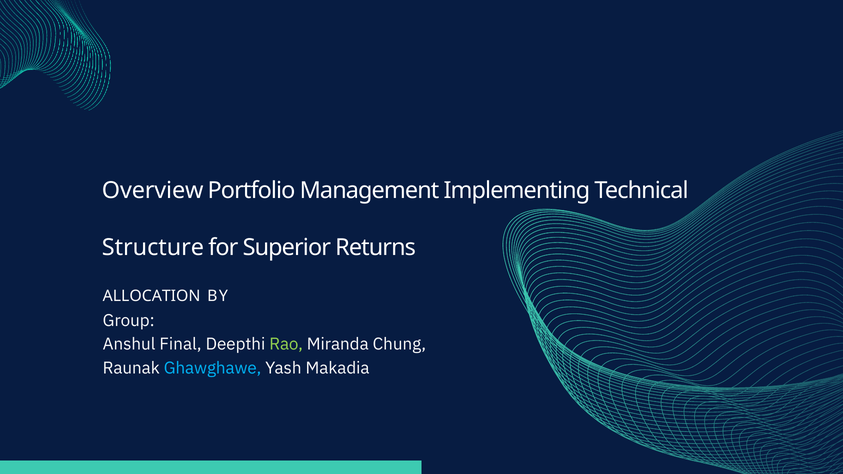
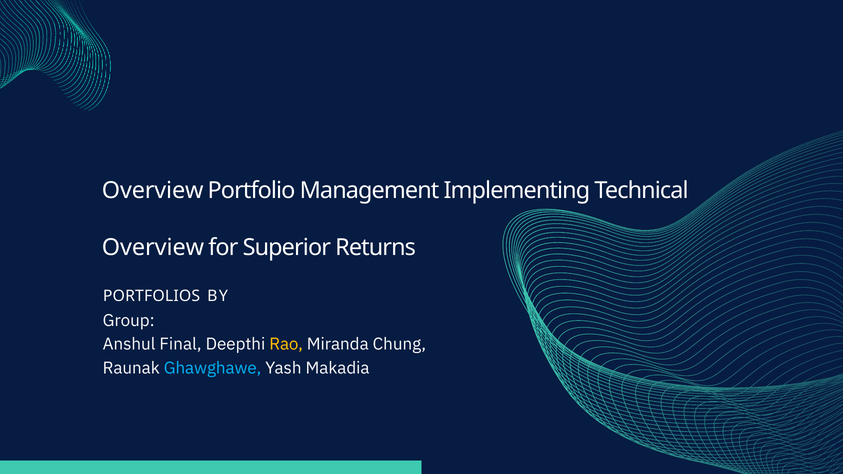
Structure: Structure -> Overview (153, 248)
ALLOCATION: ALLOCATION -> PORTFOLIOS (151, 296)
Rao colour: light green -> yellow (286, 344)
